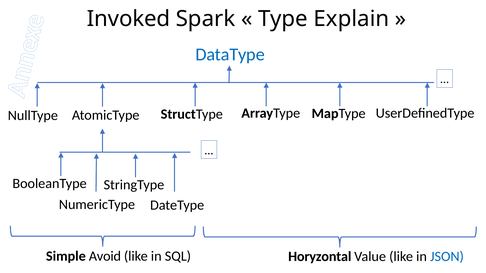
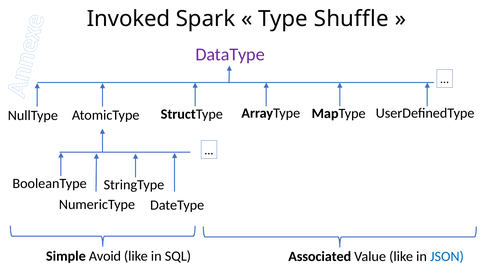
Explain: Explain -> Shuffle (351, 19)
DataType colour: blue -> purple (230, 55)
Horyzontal: Horyzontal -> Associated (320, 257)
